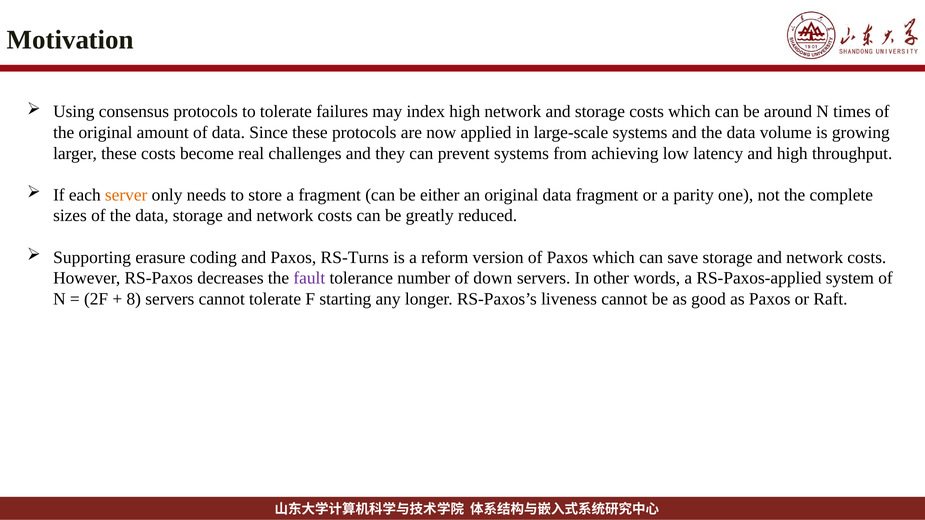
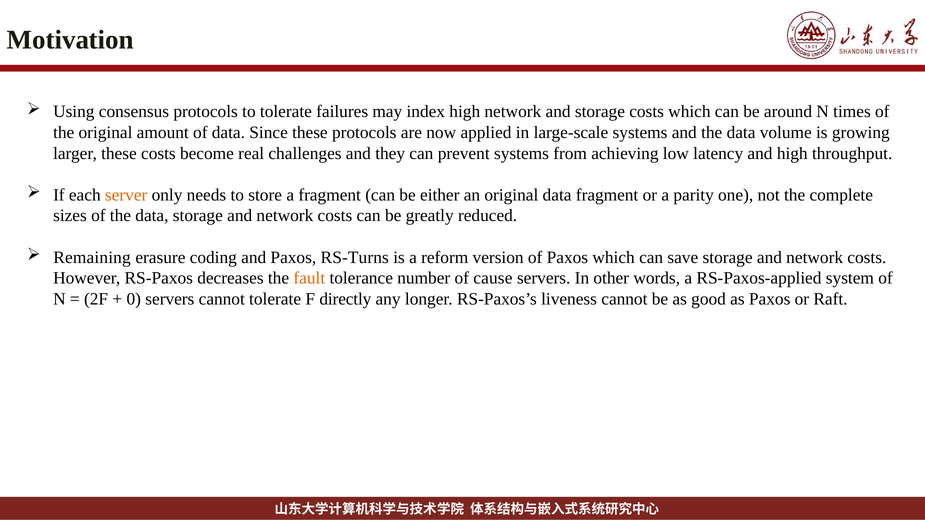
Supporting: Supporting -> Remaining (92, 258)
fault colour: purple -> orange (309, 278)
down: down -> cause (493, 278)
8: 8 -> 0 (134, 299)
starting: starting -> directly (345, 299)
